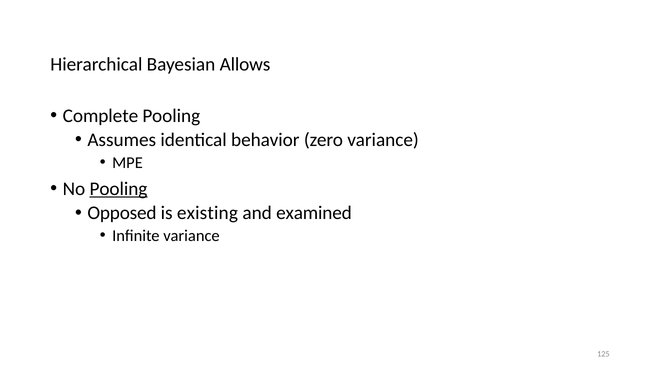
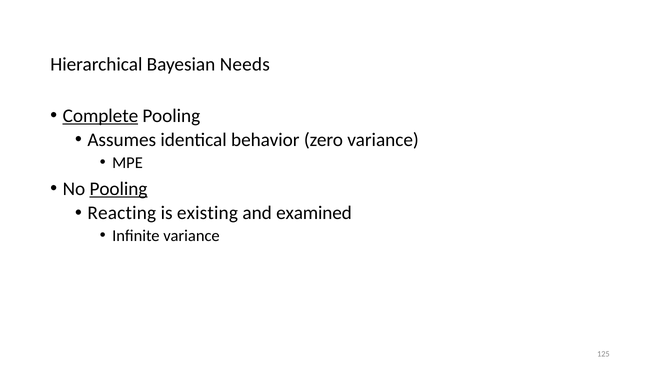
Allows: Allows -> Needs (245, 65)
Complete underline: none -> present (100, 116)
Opposed: Opposed -> Reacting (122, 213)
